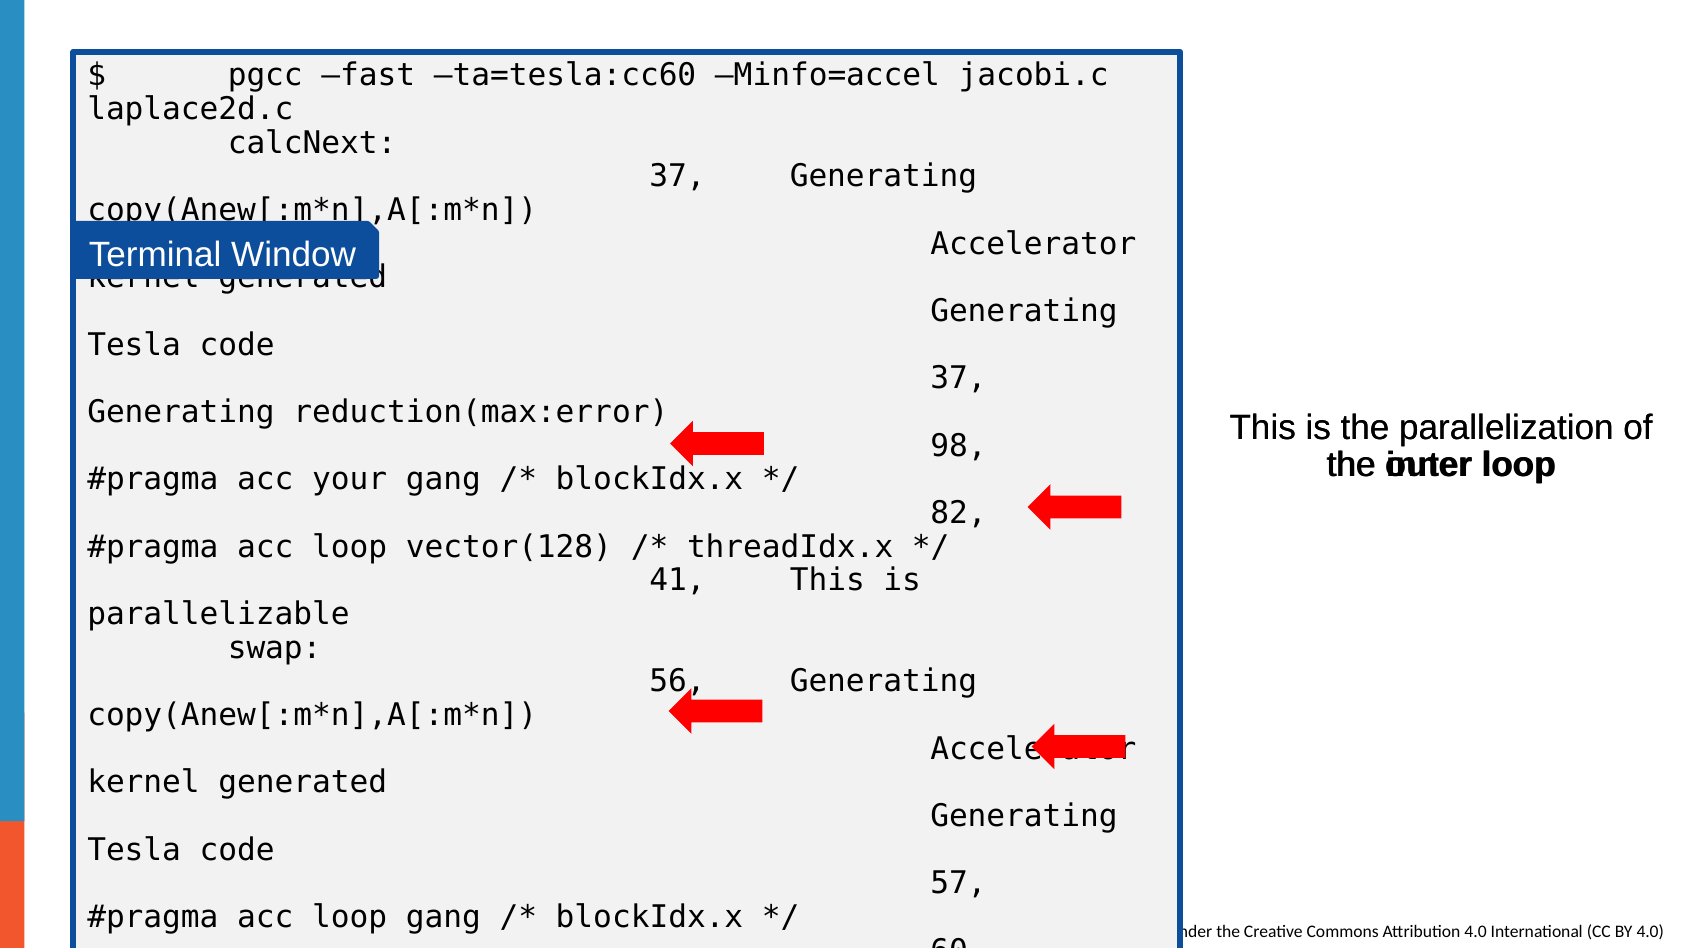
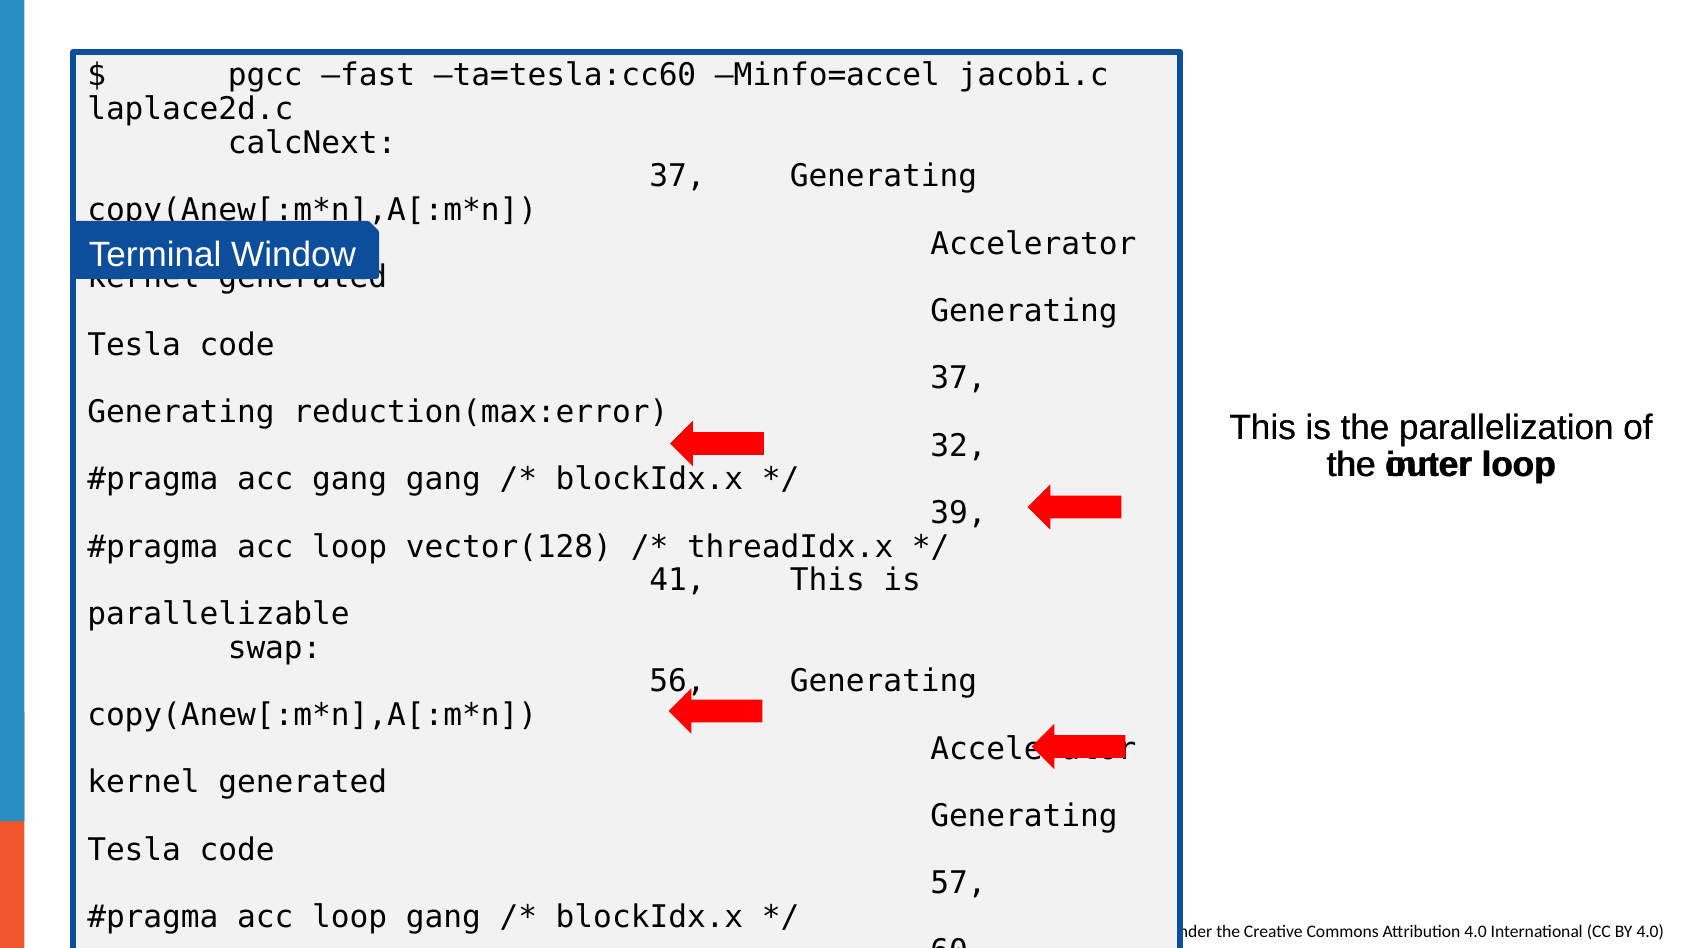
98: 98 -> 32 (958, 446)
acc your: your -> gang (350, 480)
82: 82 -> 39 (958, 513)
